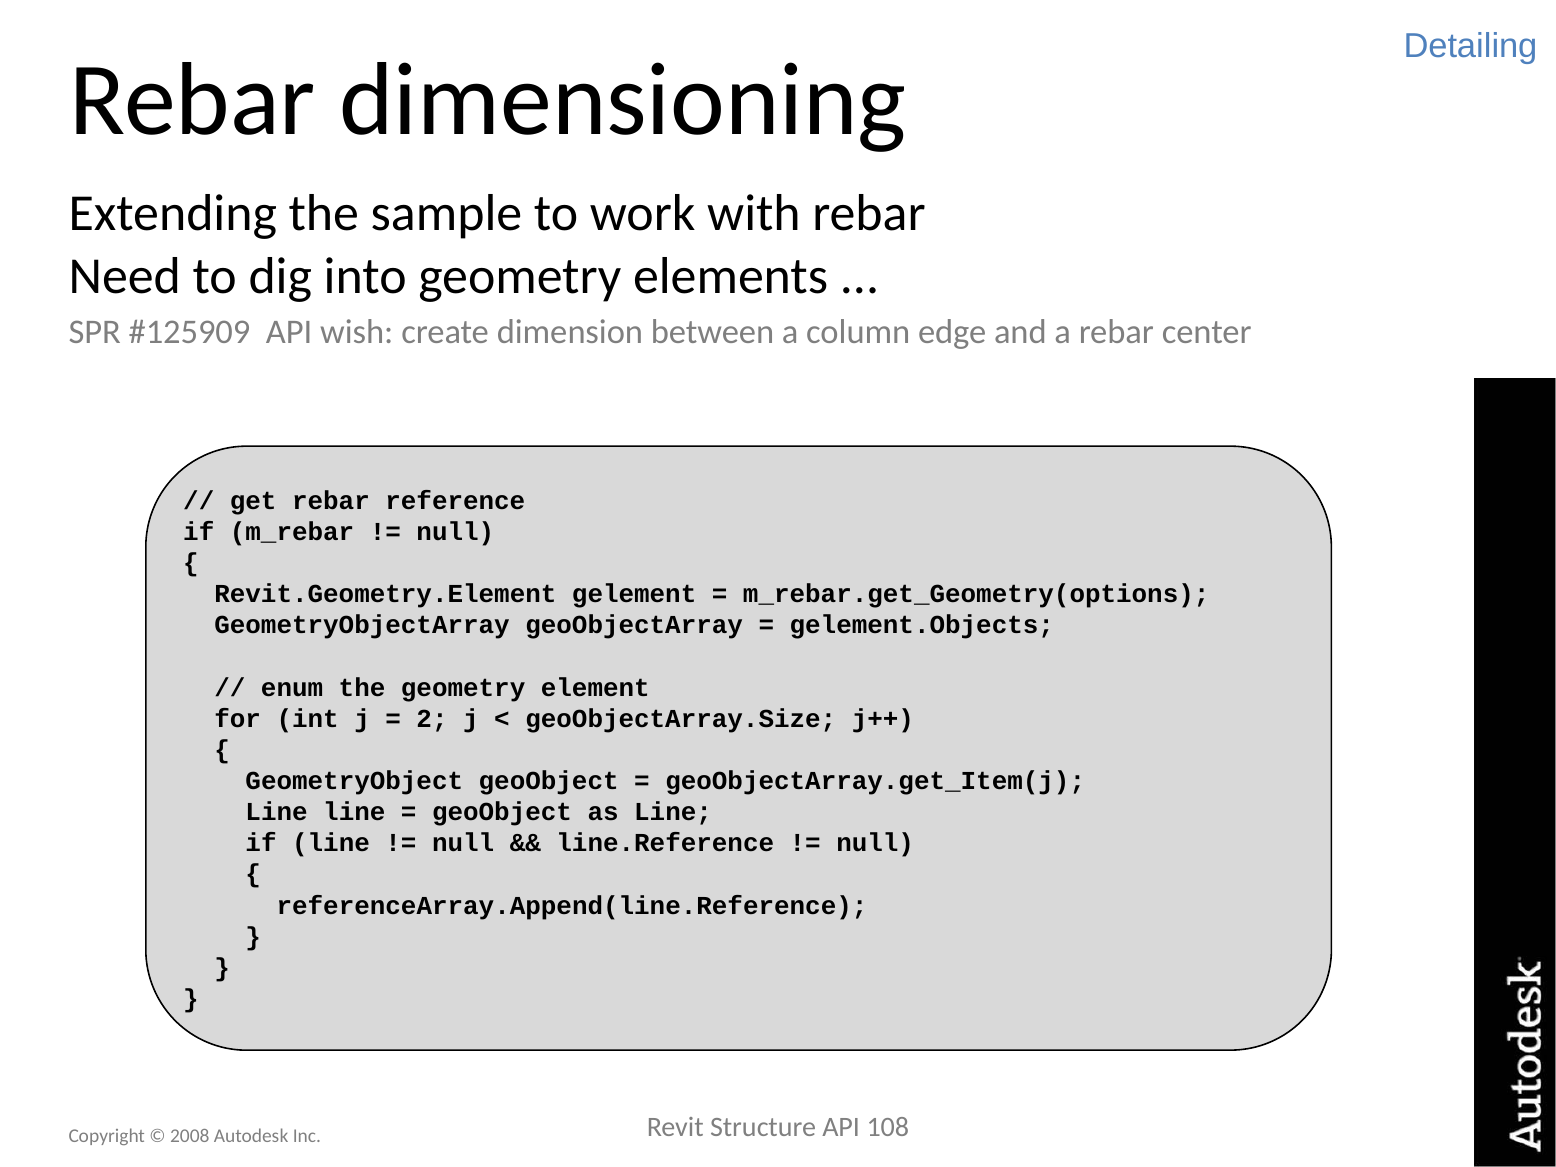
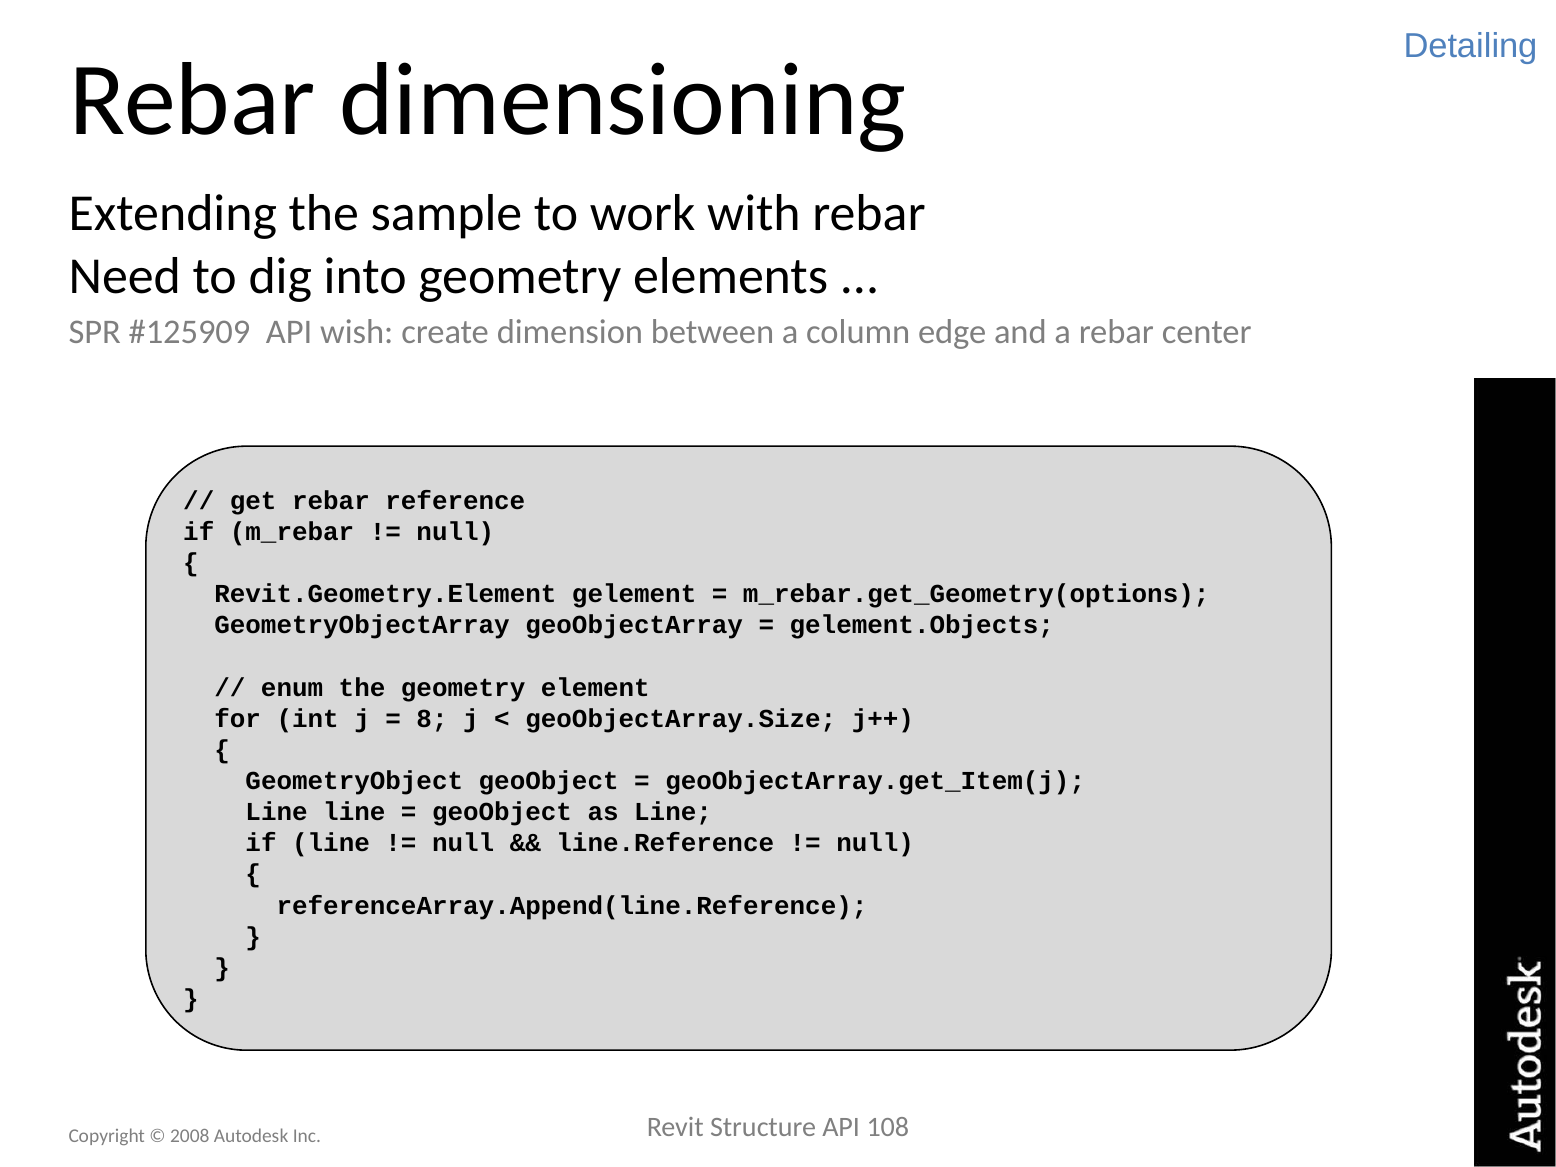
2: 2 -> 8 (432, 719)
